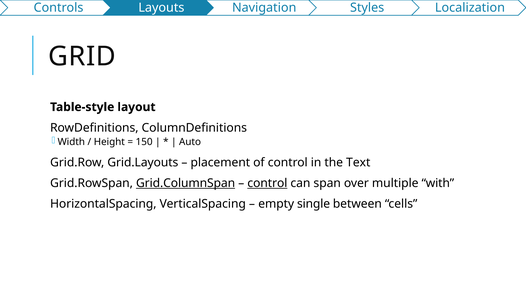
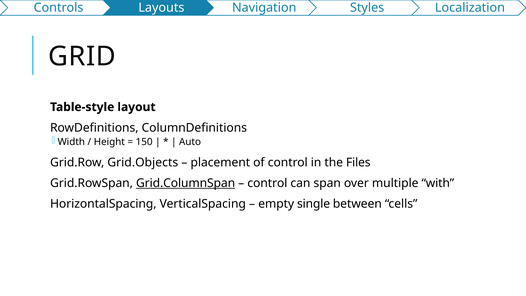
Grid.Layouts: Grid.Layouts -> Grid.Objects (143, 162)
Text: Text -> Files (358, 162)
control underline: present -> none (267, 183)
